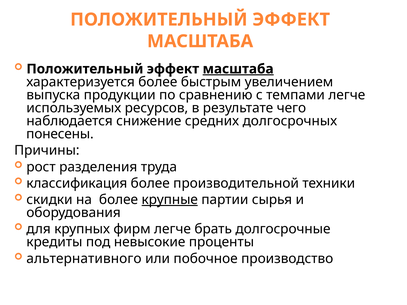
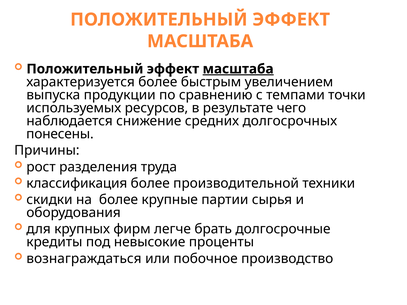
темпами легче: легче -> точки (347, 95)
крупные underline: present -> none (170, 200)
альтернативного: альтернативного -> вознаграждаться (84, 259)
